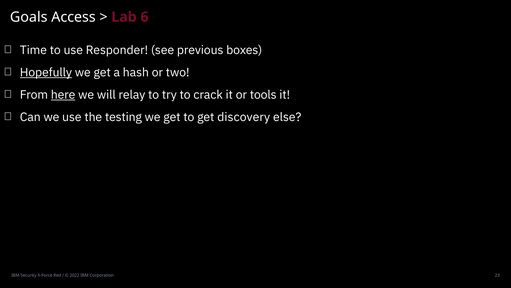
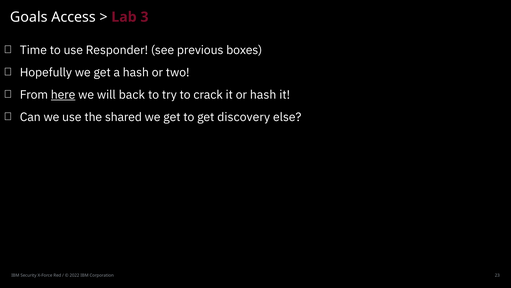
6: 6 -> 3 (144, 17)
Hopefully underline: present -> none (46, 72)
relay: relay -> back (132, 95)
or tools: tools -> hash (263, 95)
testing: testing -> shared (123, 117)
